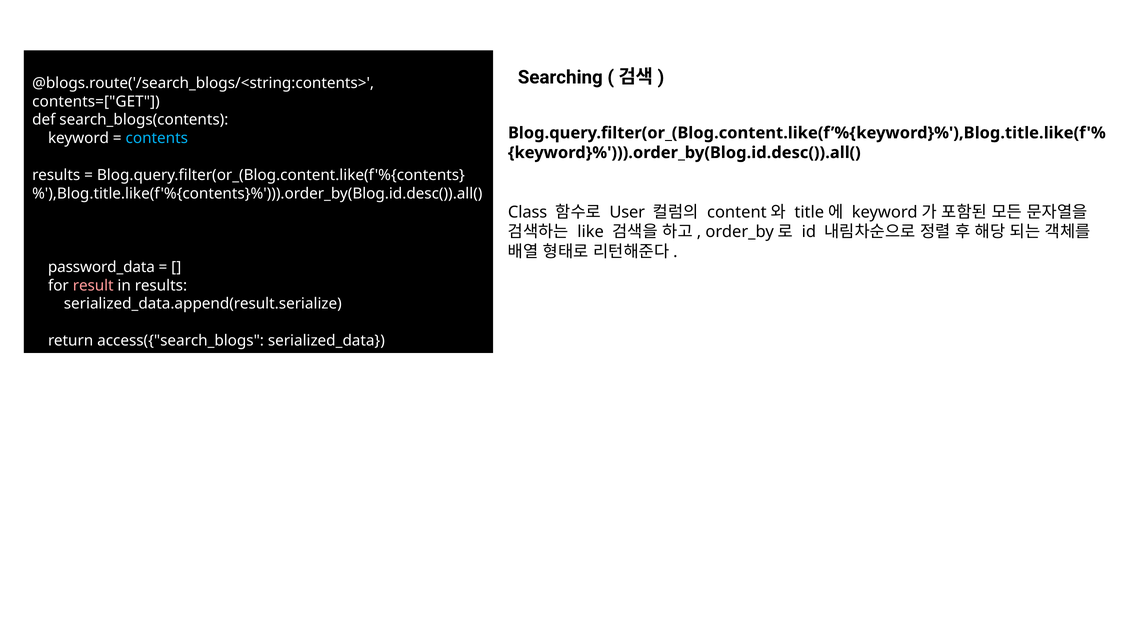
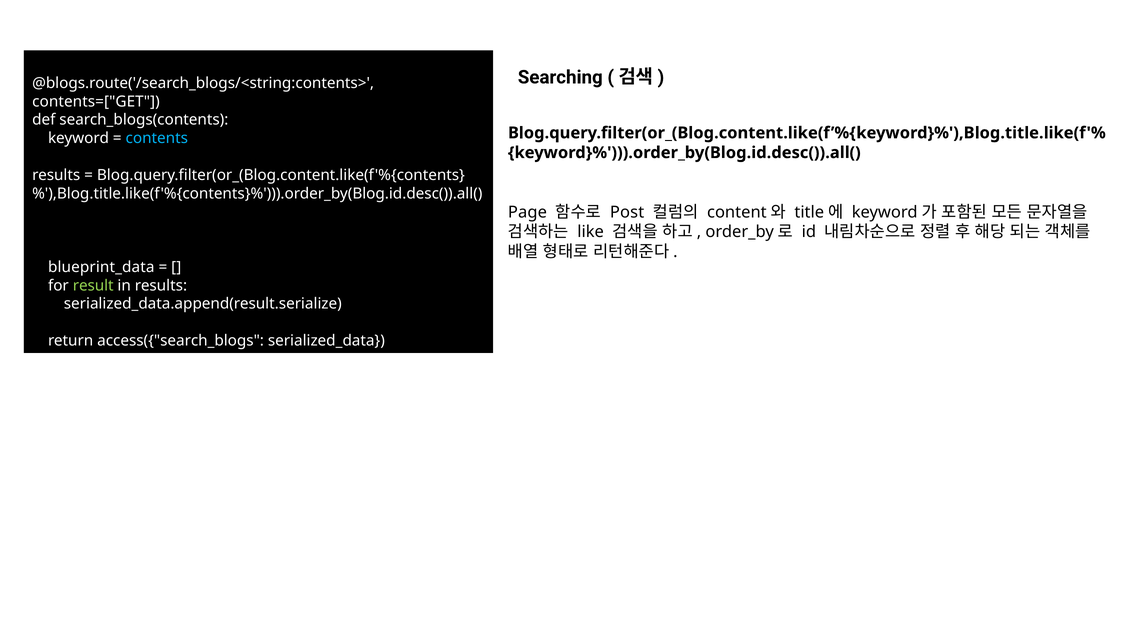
Class: Class -> Page (527, 212)
User: User -> Post (627, 212)
password_data: password_data -> blueprint_data (101, 267)
result colour: pink -> light green (93, 286)
